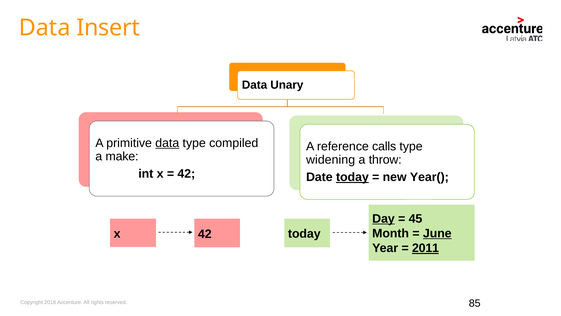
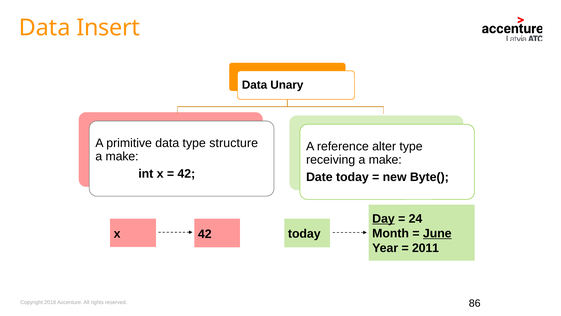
data underline: present -> none (167, 143)
compiled: compiled -> structure (234, 143)
calls: calls -> alter (384, 146)
widening: widening -> receiving (331, 159)
throw: throw -> make (385, 159)
today underline: present -> none (352, 177)
Year(: Year( -> Byte( (429, 177)
45: 45 -> 24 (415, 218)
2011 underline: present -> none (425, 248)
85: 85 -> 86 (475, 303)
